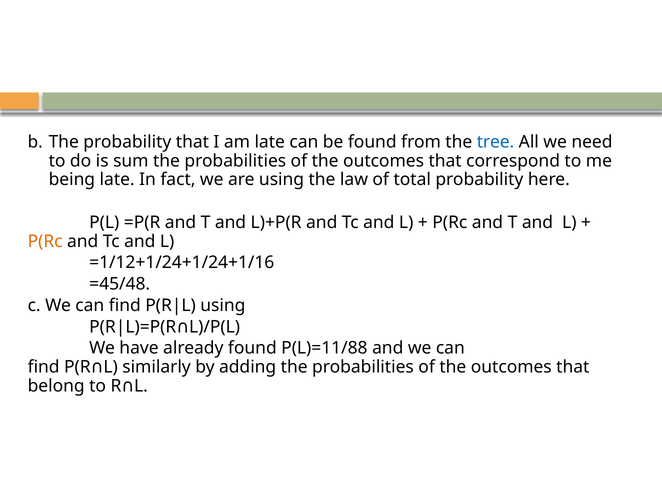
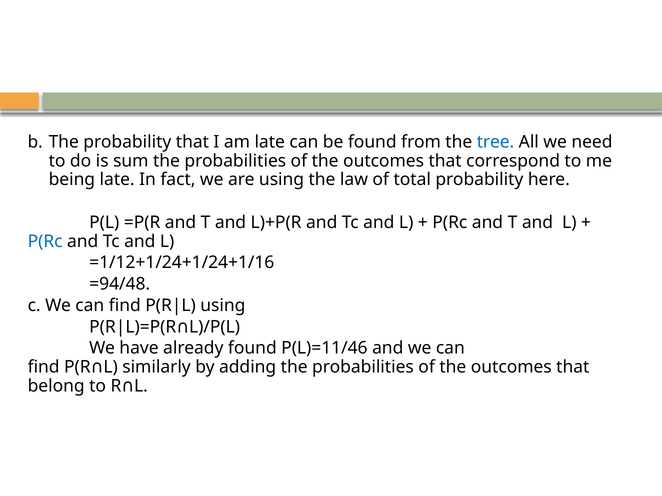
P(Rc colour: orange -> blue (45, 242)
=45/48: =45/48 -> =94/48 (120, 284)
P(L)=11/88: P(L)=11/88 -> P(L)=11/46 (324, 349)
